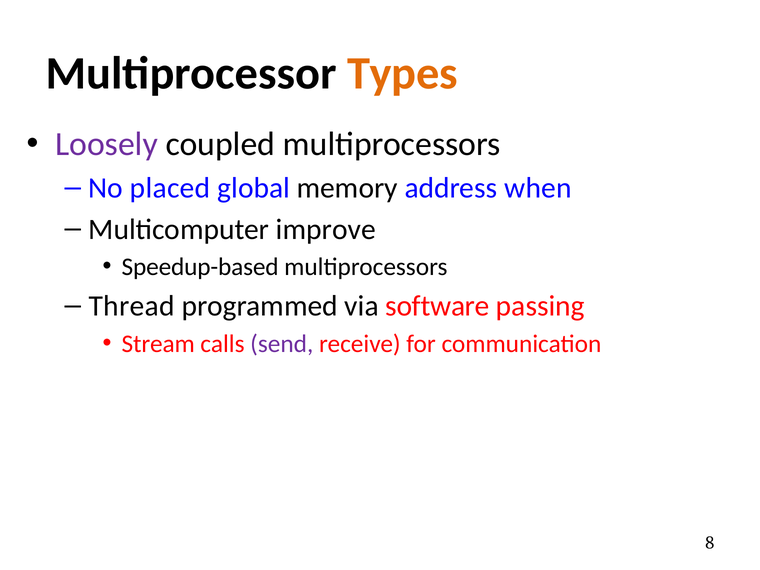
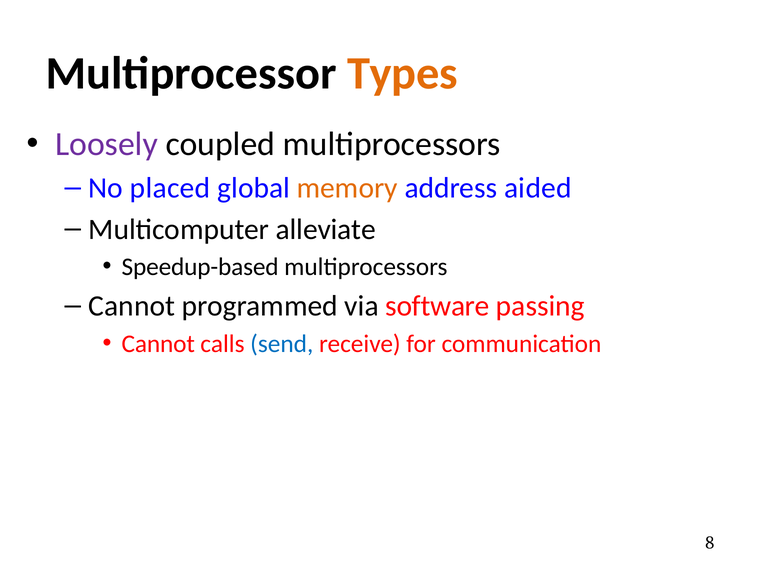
memory colour: black -> orange (347, 188)
when: when -> aided (538, 188)
improve: improve -> alleviate (326, 229)
Thread: Thread -> Cannot (132, 306)
Stream: Stream -> Cannot (158, 344)
send colour: purple -> blue (282, 344)
